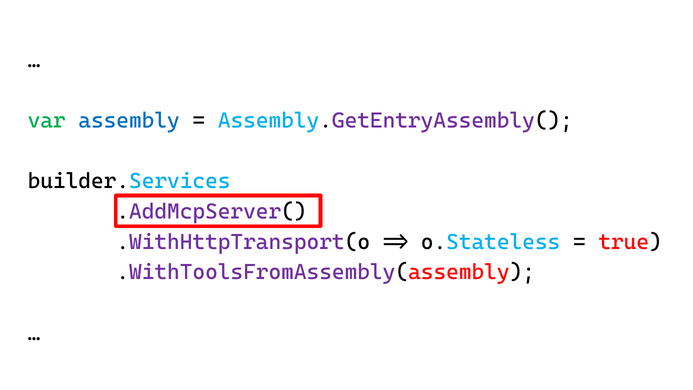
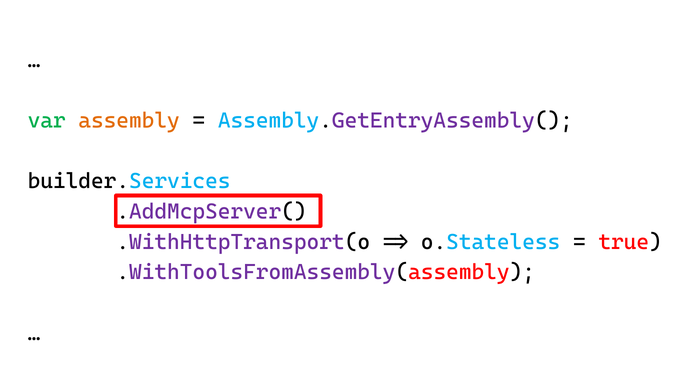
assembly colour: blue -> orange (129, 121)
